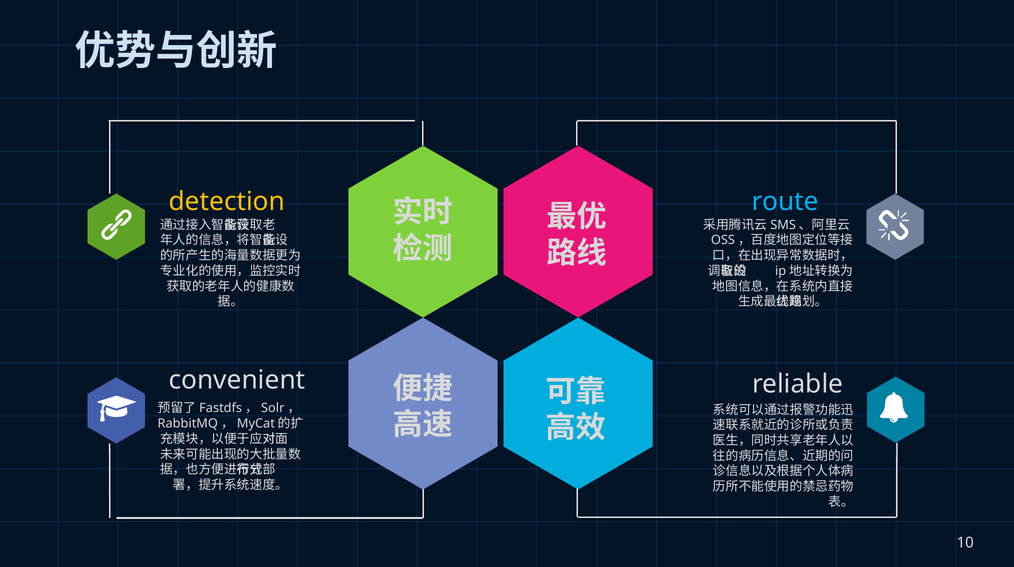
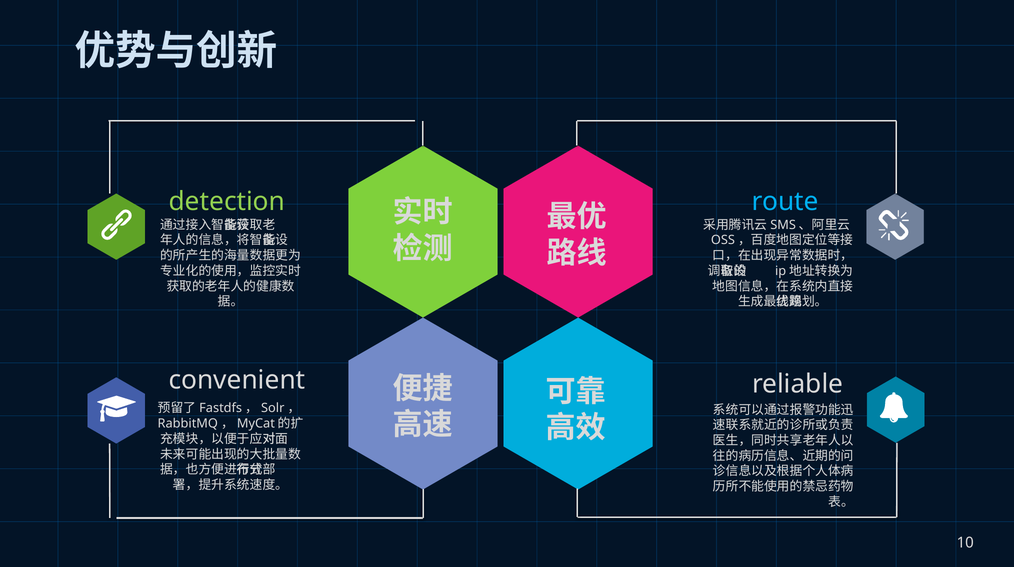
detection colour: yellow -> light green (227, 201)
